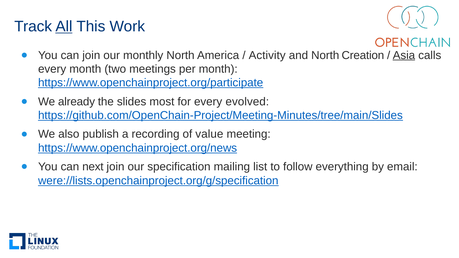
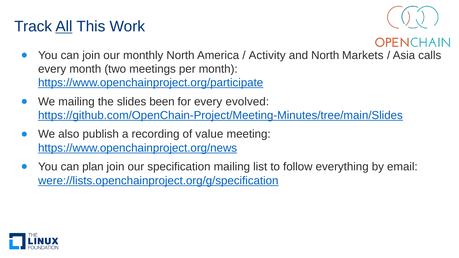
Creation: Creation -> Markets (363, 55)
Asia underline: present -> none (404, 55)
We already: already -> mailing (76, 102)
most: most -> been (162, 102)
next: next -> plan (93, 167)
